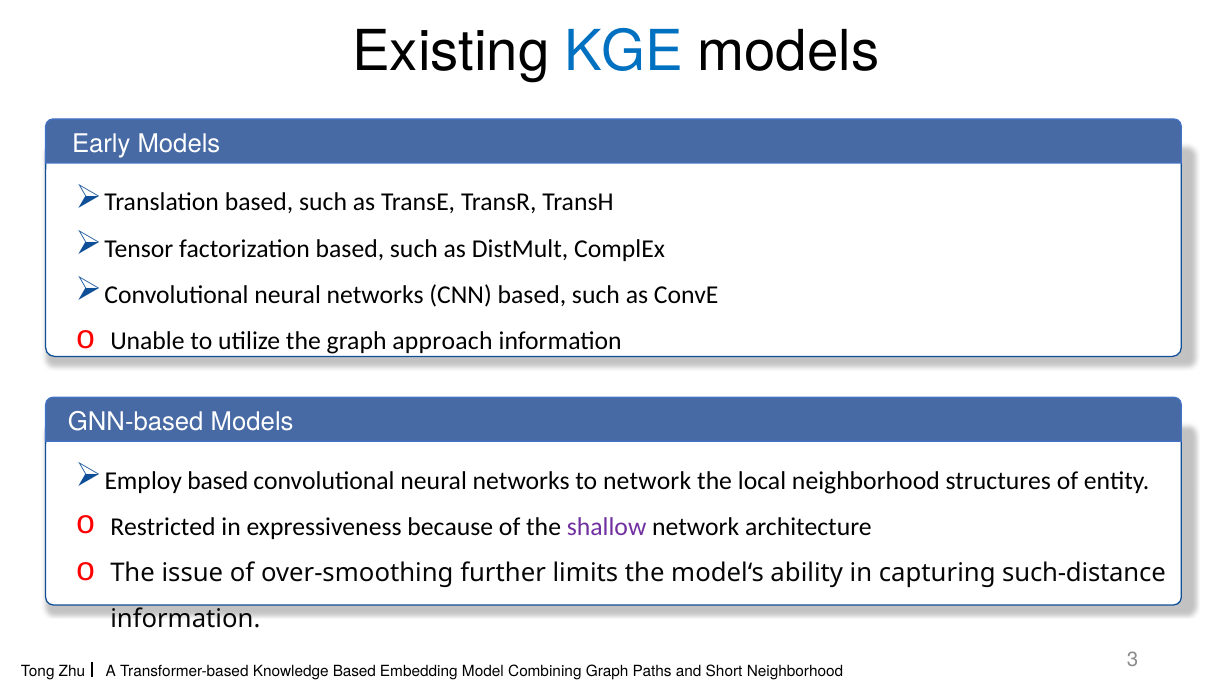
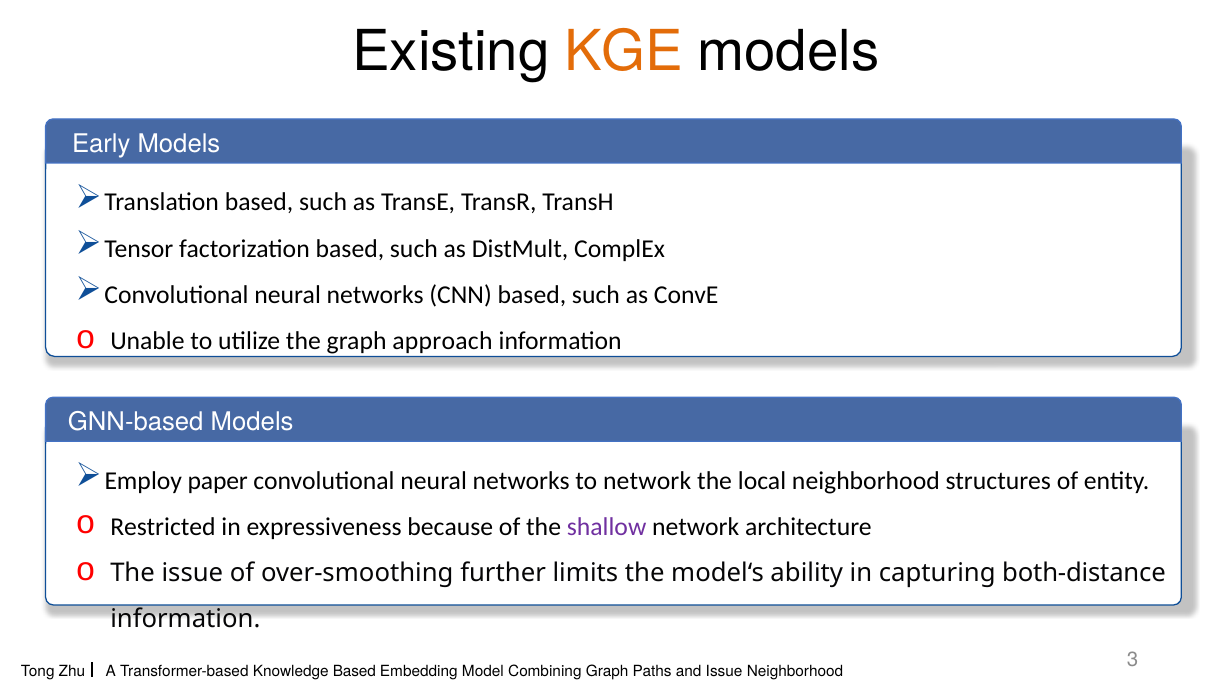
KGE colour: blue -> orange (624, 52)
Employ based: based -> paper (218, 481)
such-distance: such-distance -> both-distance (1084, 573)
Short: Short -> Issue (724, 672)
